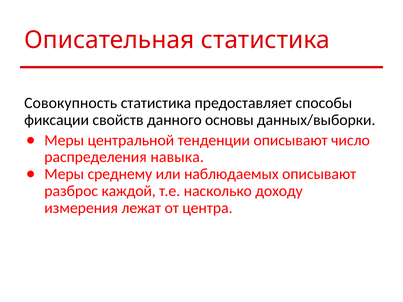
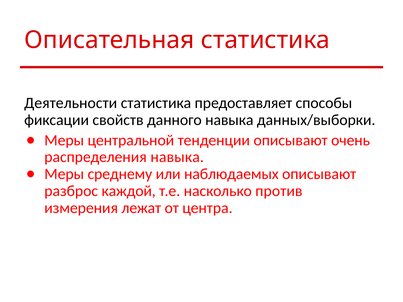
Совокупность: Совокупность -> Деятельности (71, 103)
данного основы: основы -> навыка (229, 120)
число: число -> очень (351, 140)
доходу: доходу -> против (279, 191)
